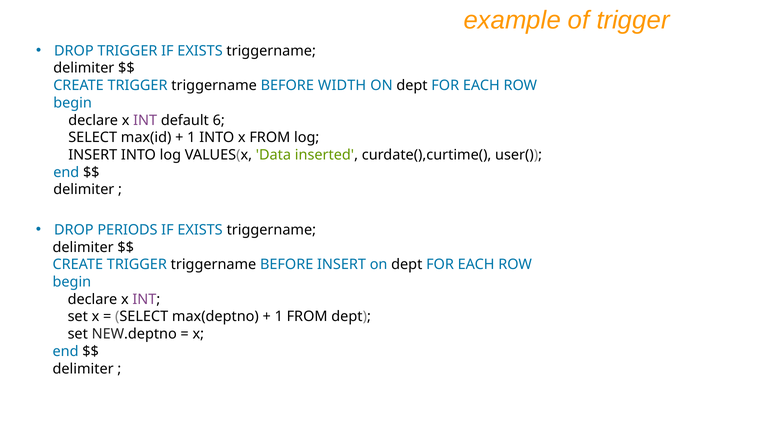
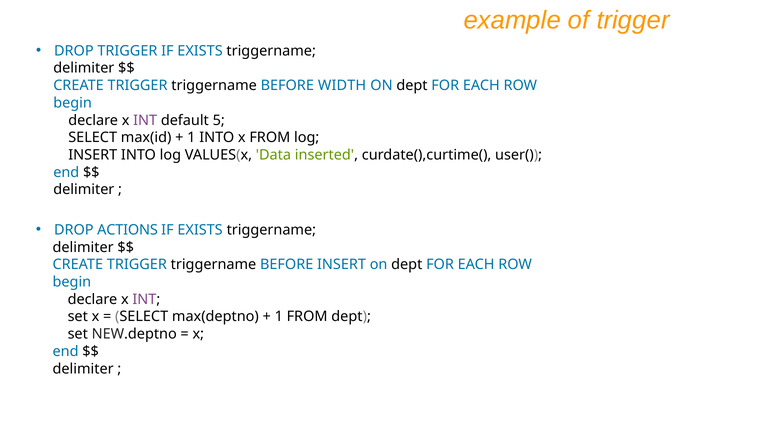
6: 6 -> 5 (219, 120)
PERIODS: PERIODS -> ACTIONS (128, 230)
